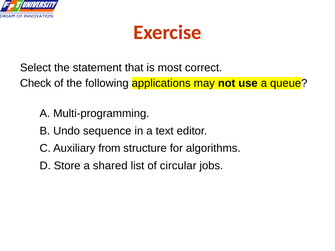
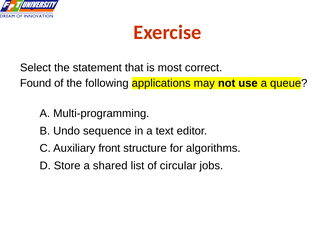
Check: Check -> Found (36, 83)
from: from -> front (109, 148)
